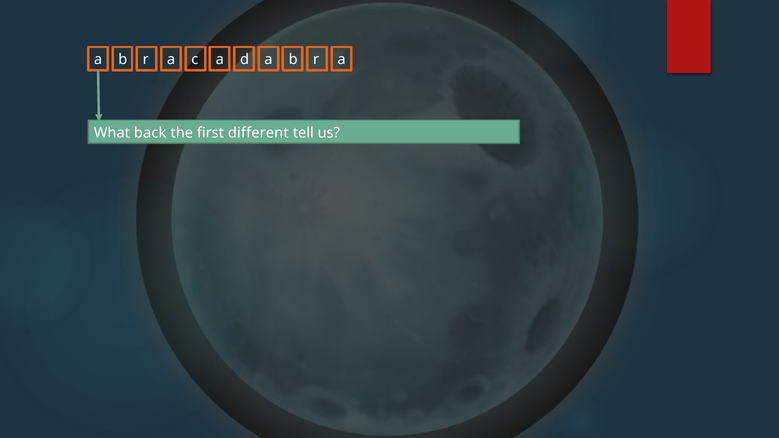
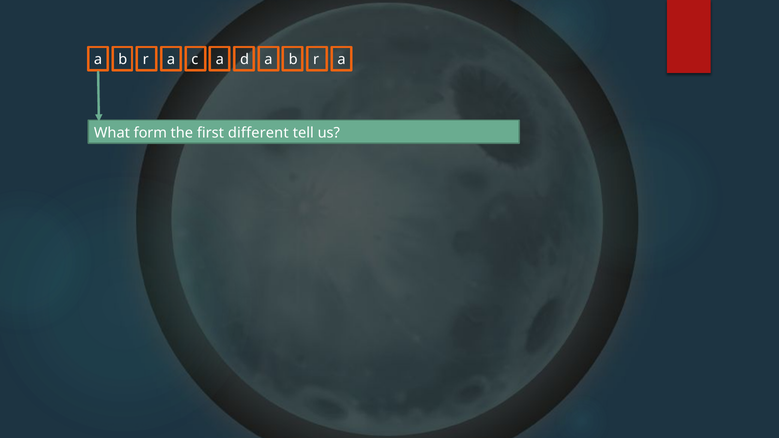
back: back -> form (150, 133)
